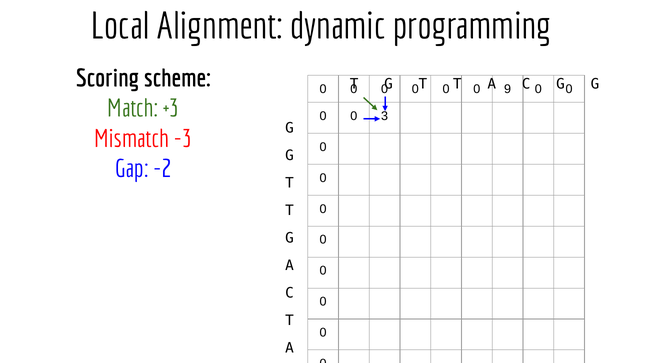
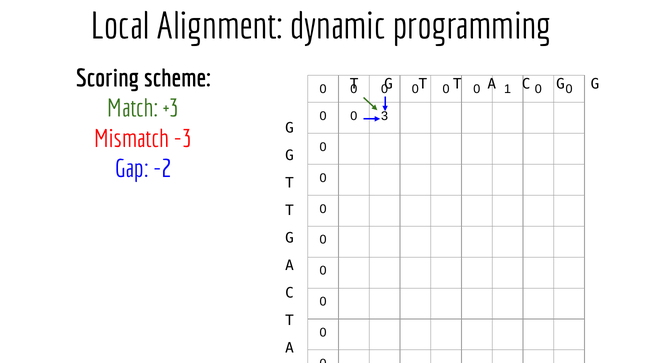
9: 9 -> 1 (508, 89)
